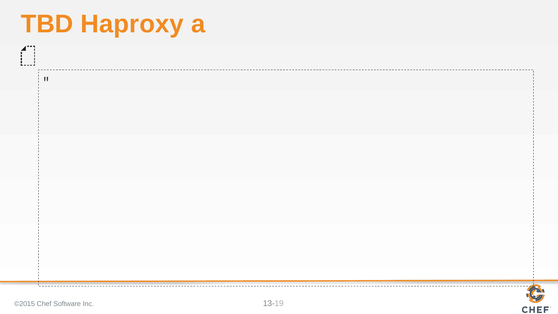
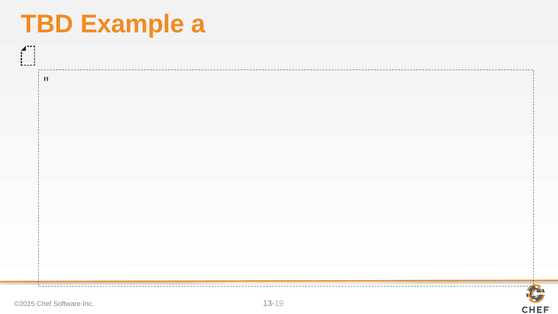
Haproxy: Haproxy -> Example (132, 24)
